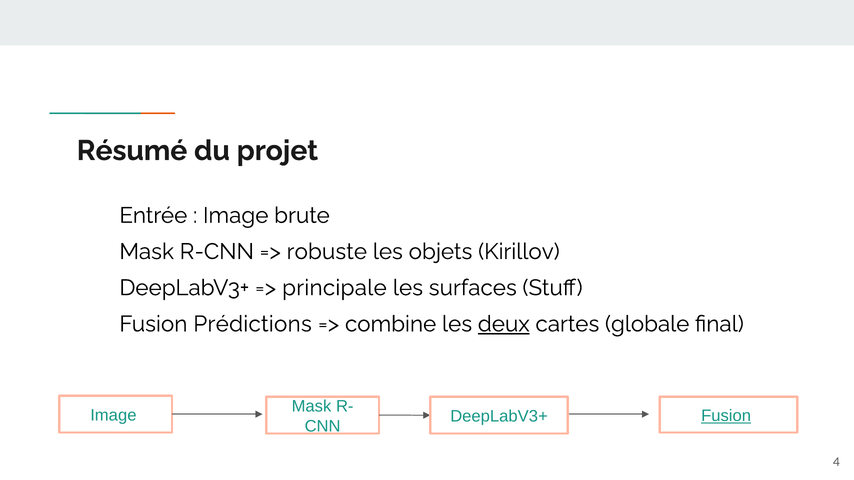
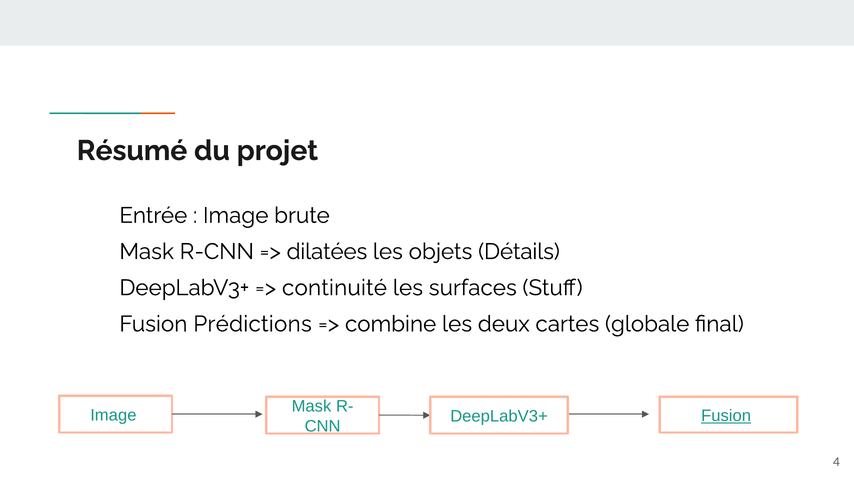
robuste: robuste -> dilatées (327, 252)
Kirillov: Kirillov -> Détails (519, 252)
principale: principale -> continuité (334, 288)
deux underline: present -> none (504, 324)
